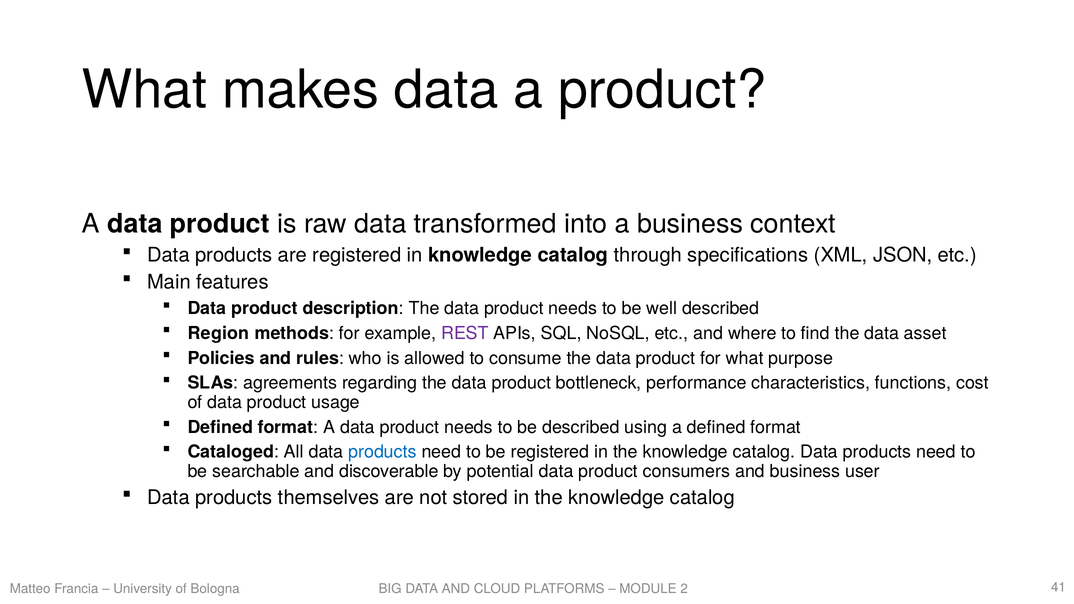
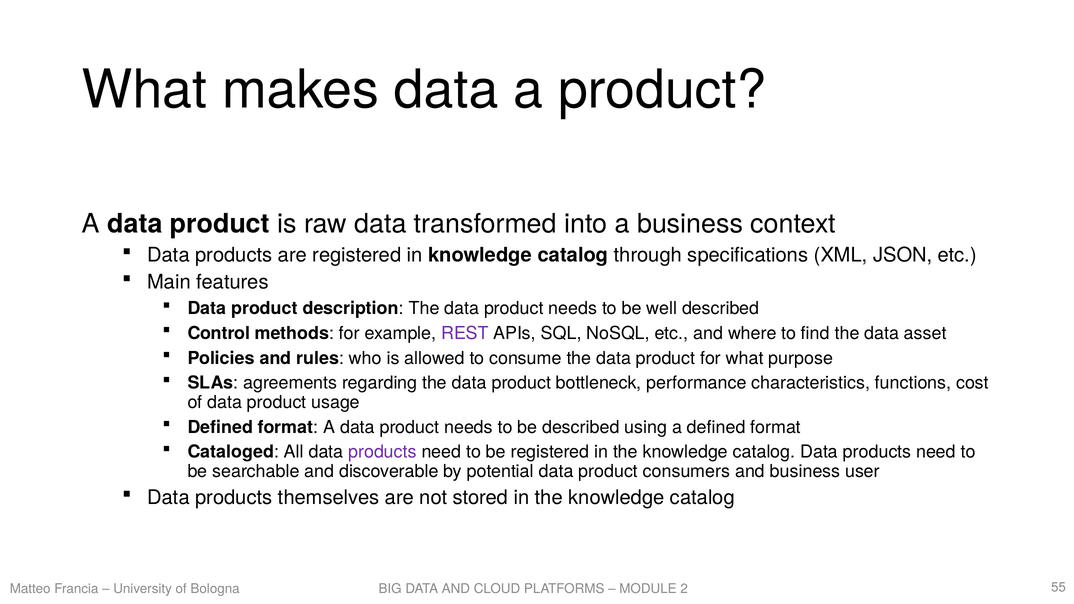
Region: Region -> Control (219, 333)
products colour: blue -> purple (383, 452)
41: 41 -> 55 (1058, 587)
